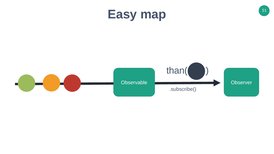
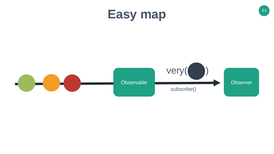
than(: than( -> very( (177, 71)
